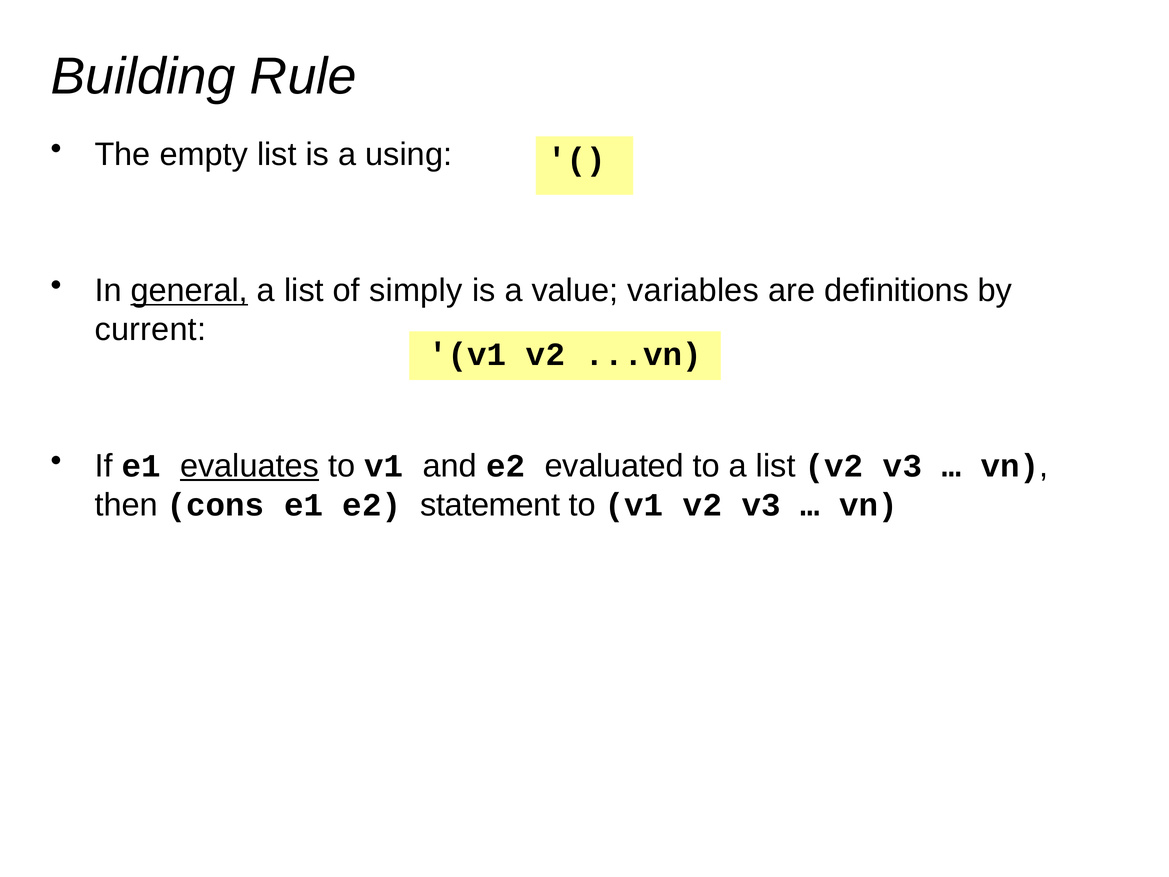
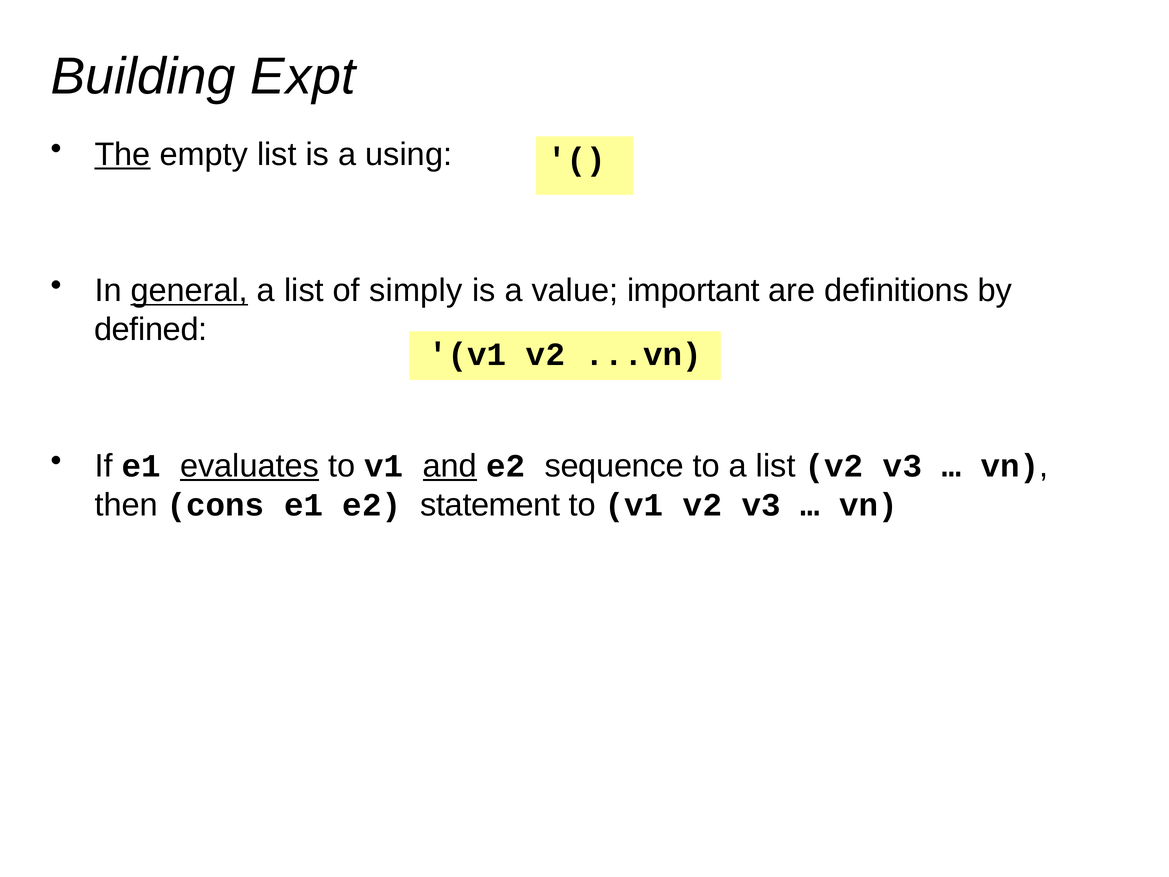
Rule: Rule -> Expt (303, 77)
The underline: none -> present (122, 154)
variables: variables -> important (693, 291)
current: current -> defined (151, 330)
and underline: none -> present (450, 466)
evaluated: evaluated -> sequence (614, 466)
